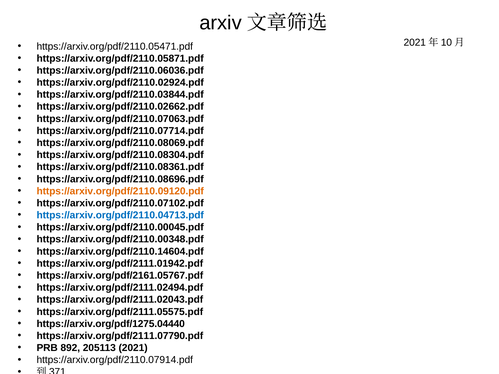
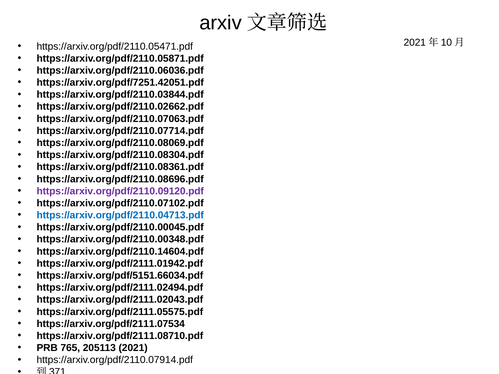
https://arxiv.org/pdf/2110.02924.pdf: https://arxiv.org/pdf/2110.02924.pdf -> https://arxiv.org/pdf/7251.42051.pdf (120, 83)
https://arxiv.org/pdf/2110.09120.pdf colour: orange -> purple (120, 191)
https://arxiv.org/pdf/2161.05767.pdf: https://arxiv.org/pdf/2161.05767.pdf -> https://arxiv.org/pdf/5151.66034.pdf (120, 276)
https://arxiv.org/pdf/1275.04440: https://arxiv.org/pdf/1275.04440 -> https://arxiv.org/pdf/2111.07534 (111, 324)
https://arxiv.org/pdf/2111.07790.pdf: https://arxiv.org/pdf/2111.07790.pdf -> https://arxiv.org/pdf/2111.08710.pdf (120, 336)
892: 892 -> 765 (70, 348)
